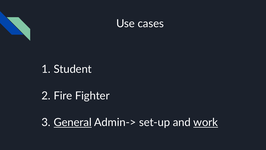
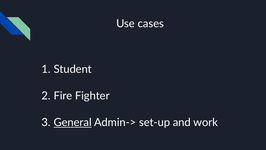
work underline: present -> none (206, 122)
